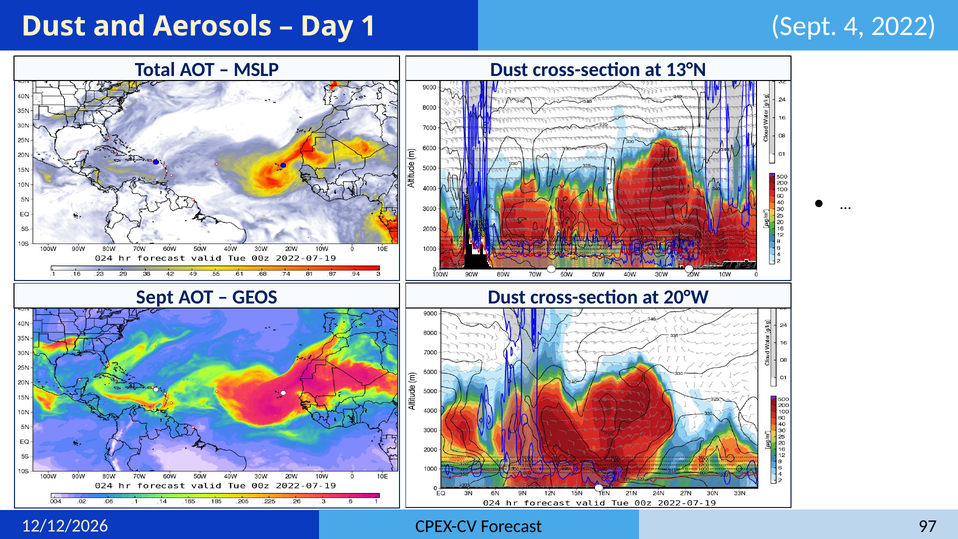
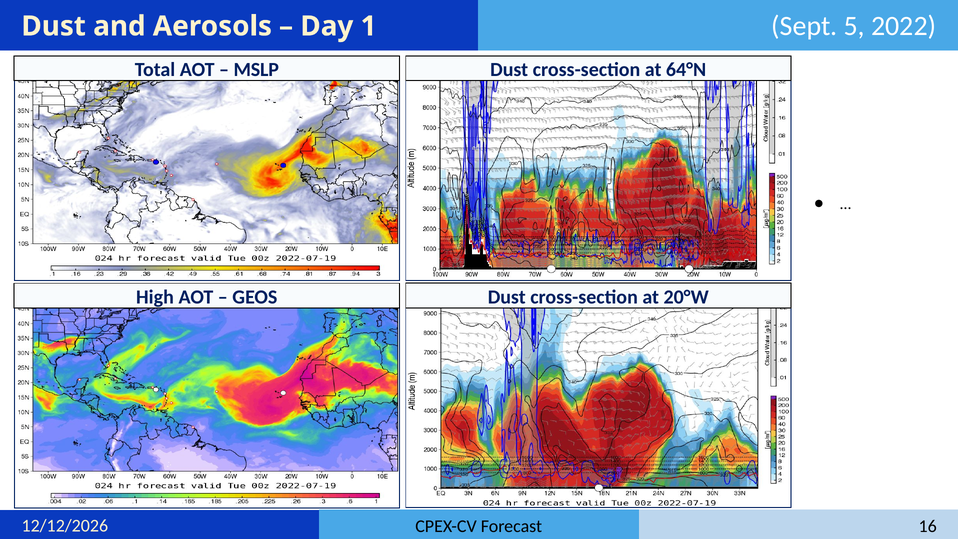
4: 4 -> 5 (854, 26)
13°N: 13°N -> 64°N (686, 70)
Sept: Sept -> High (155, 297)
97: 97 -> 16 (928, 526)
